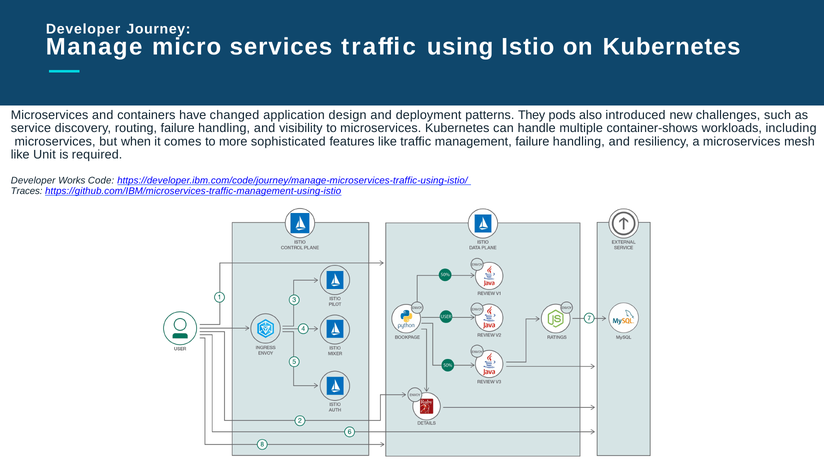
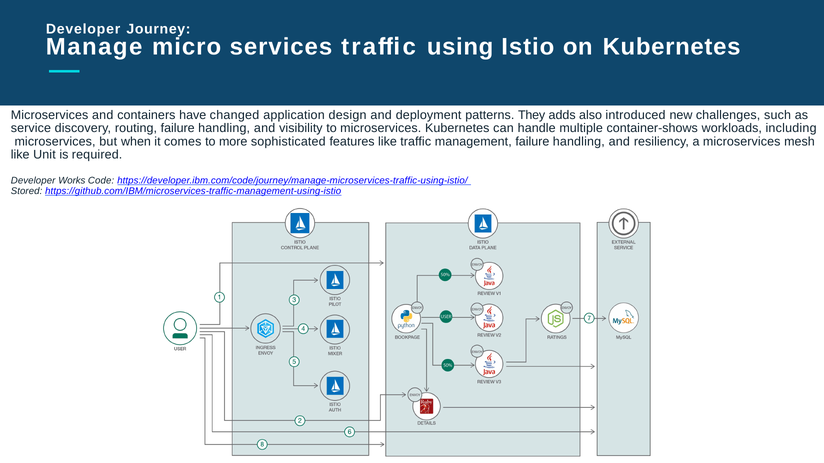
pods: pods -> adds (562, 115)
Traces: Traces -> Stored (27, 191)
